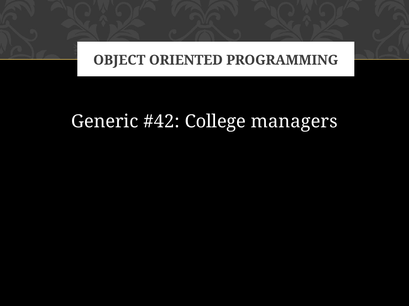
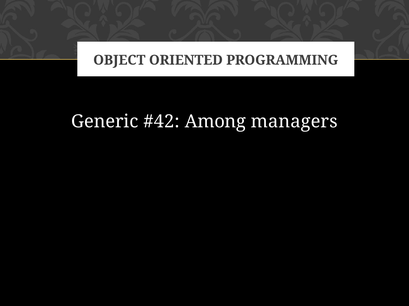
College: College -> Among (215, 122)
